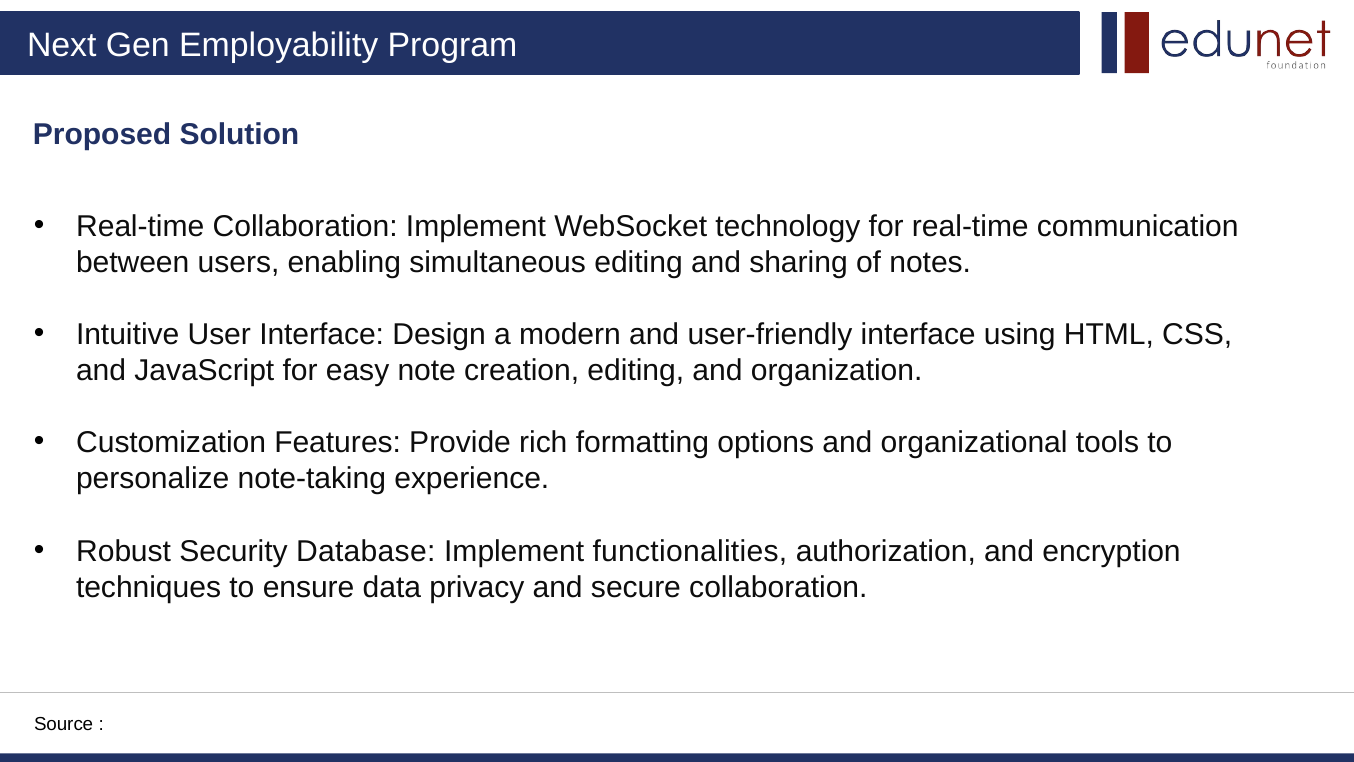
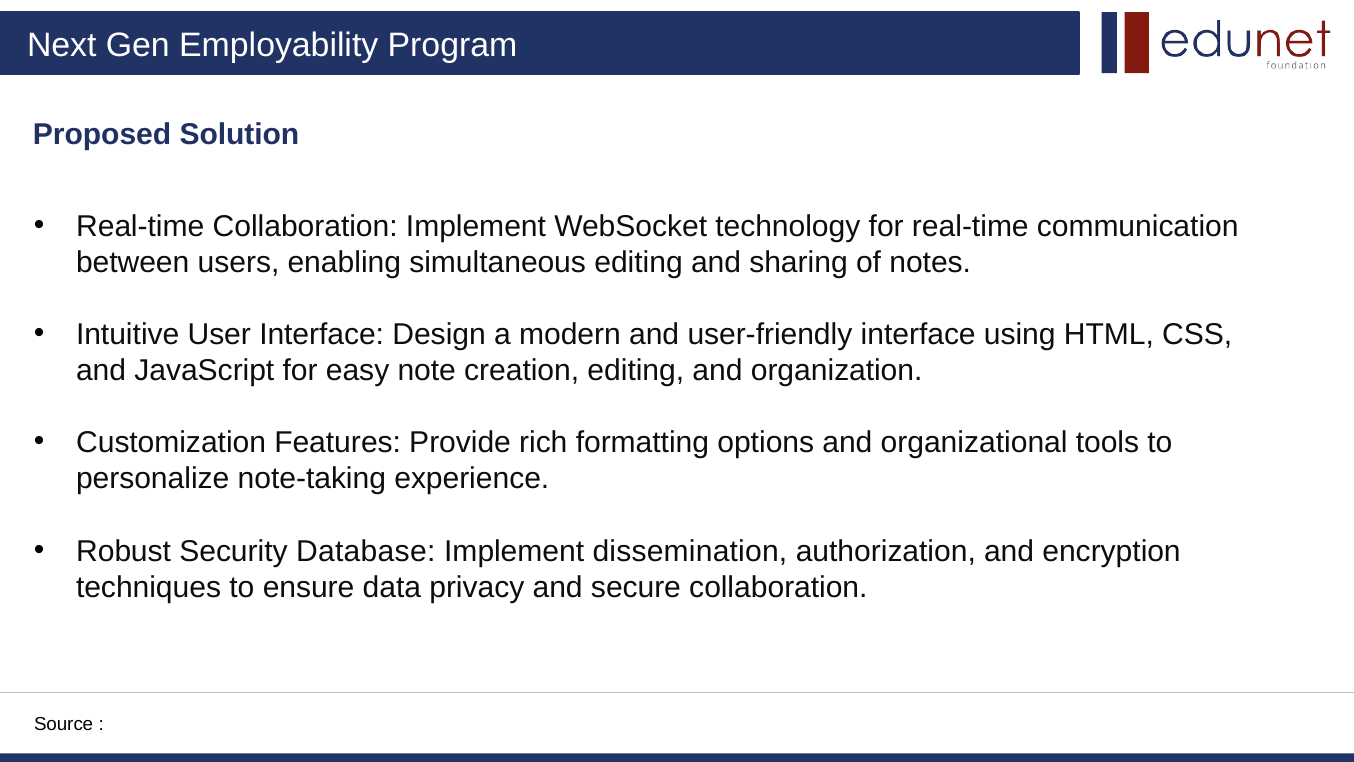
functionalities: functionalities -> dissemination (690, 551)
